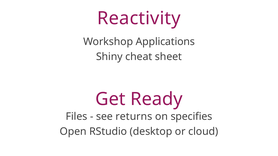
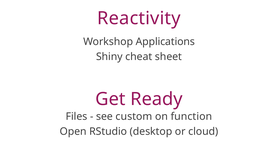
returns: returns -> custom (134, 117)
specifies: specifies -> function (191, 117)
